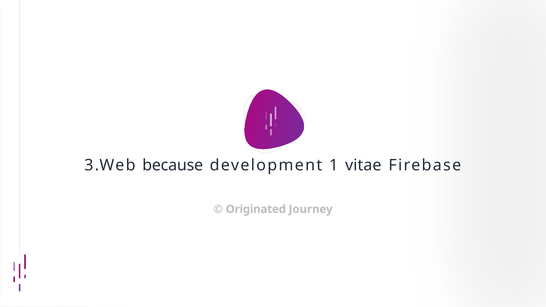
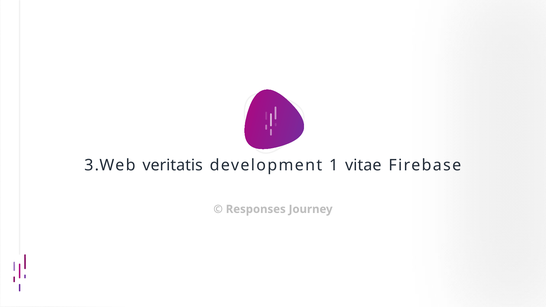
because: because -> veritatis (173, 165)
Originated: Originated -> Responses (256, 209)
